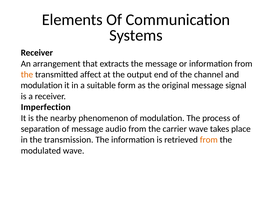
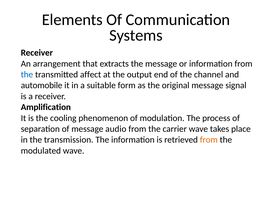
the colour: orange -> blue (27, 74)
modulation: modulation -> automobile (42, 85)
Imperfection: Imperfection -> Amplification (46, 107)
nearby: nearby -> cooling (63, 118)
